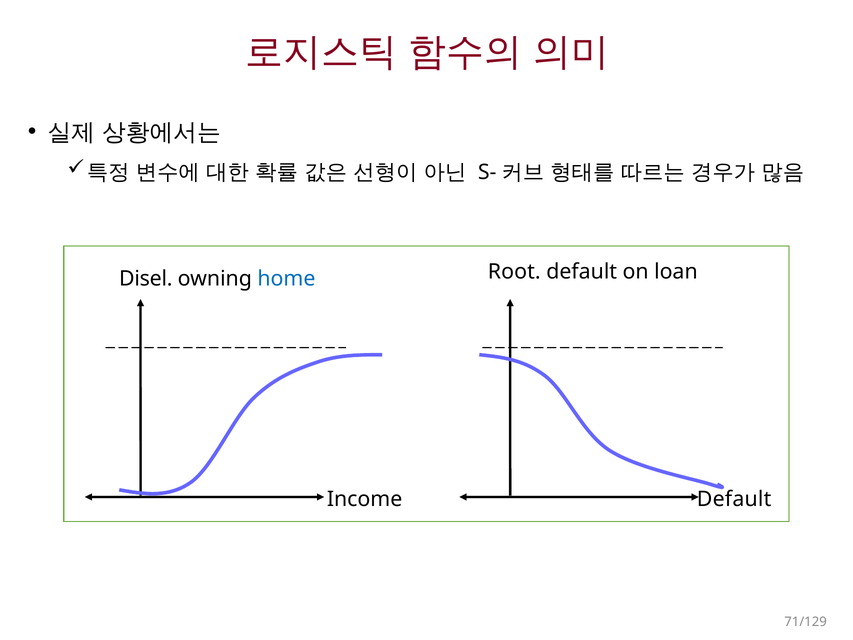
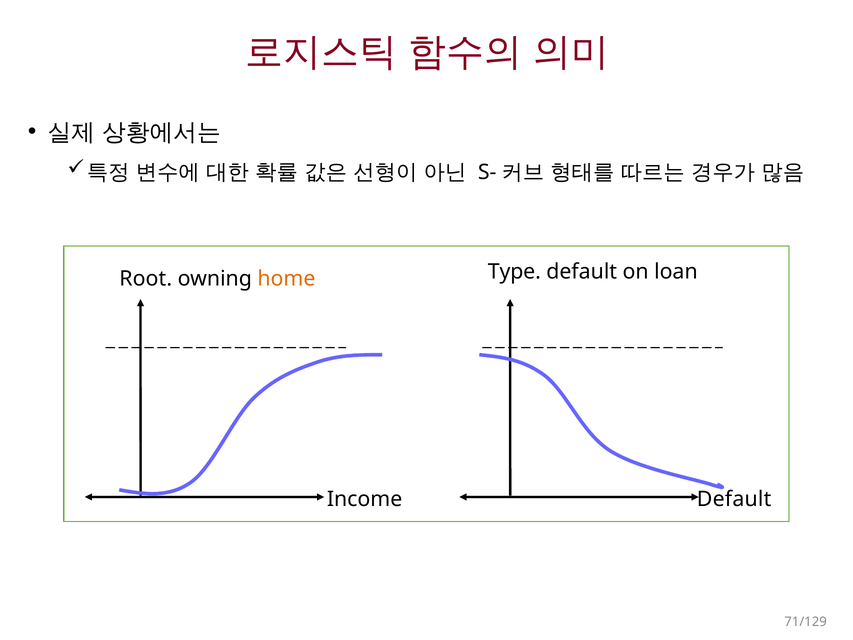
Root: Root -> Type (514, 271)
Disel: Disel -> Root (146, 278)
home colour: blue -> orange (286, 278)
